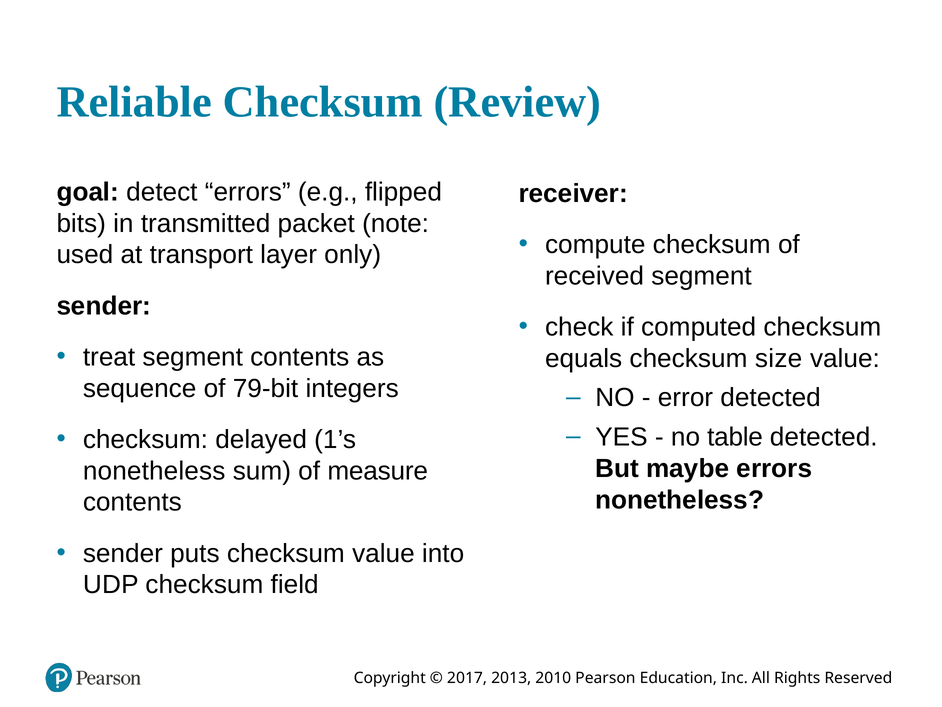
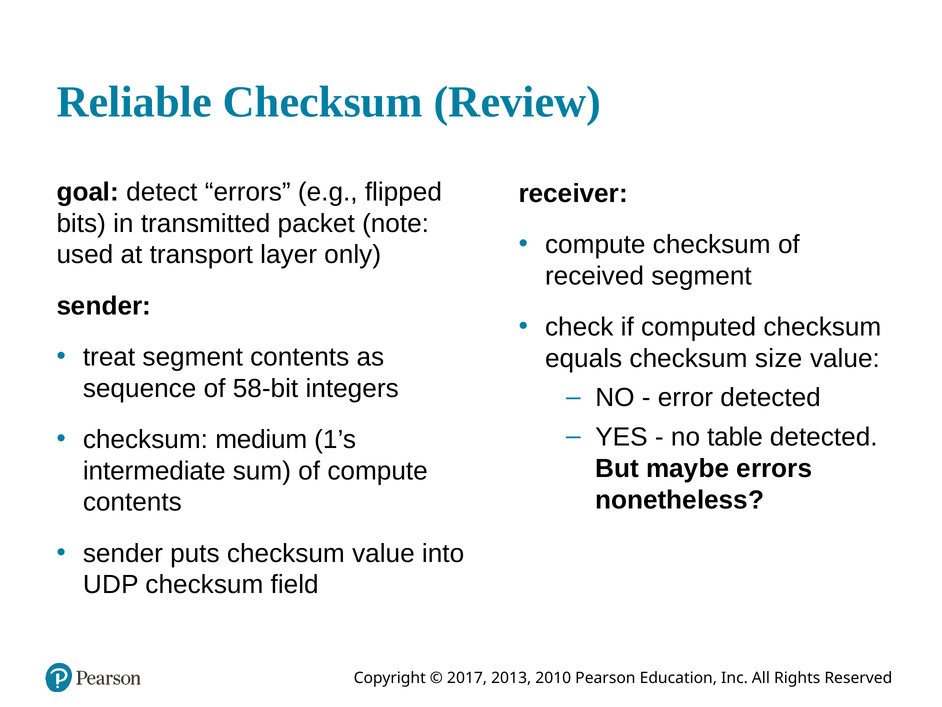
79-bit: 79-bit -> 58-bit (266, 388)
delayed: delayed -> medium (261, 439)
nonetheless: nonetheless -> intermediate (154, 471)
of measure: measure -> compute (378, 471)
